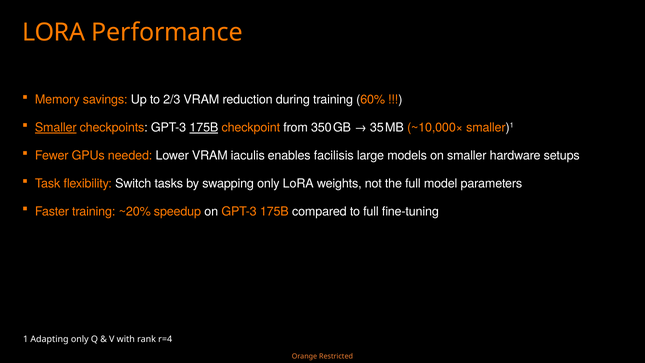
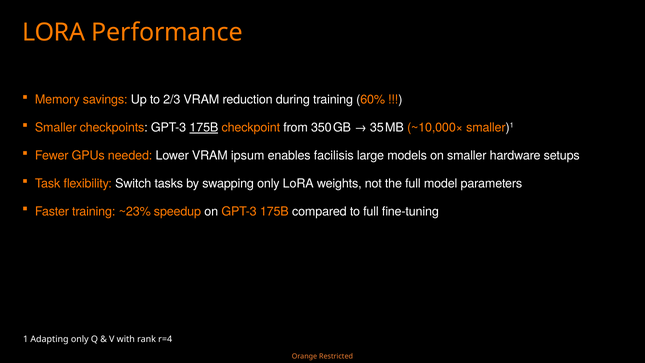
Smaller underline: present -> none (56, 127)
iaculis: iaculis -> ipsum (248, 155)
~20%: ~20% -> ~23% (135, 211)
